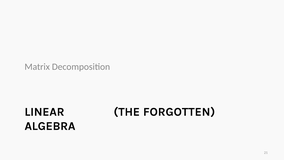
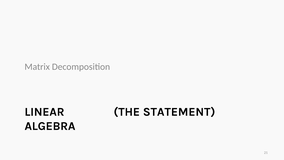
FORGOTTEN: FORGOTTEN -> STATEMENT (179, 112)
